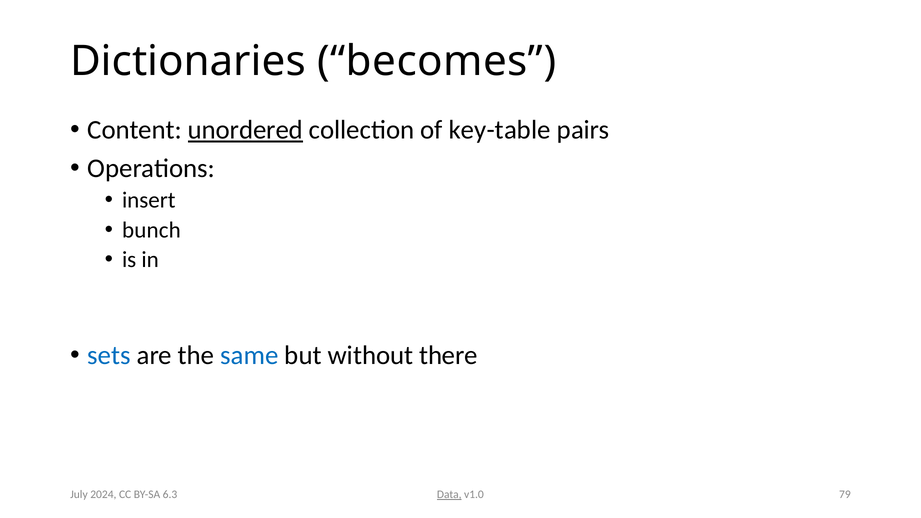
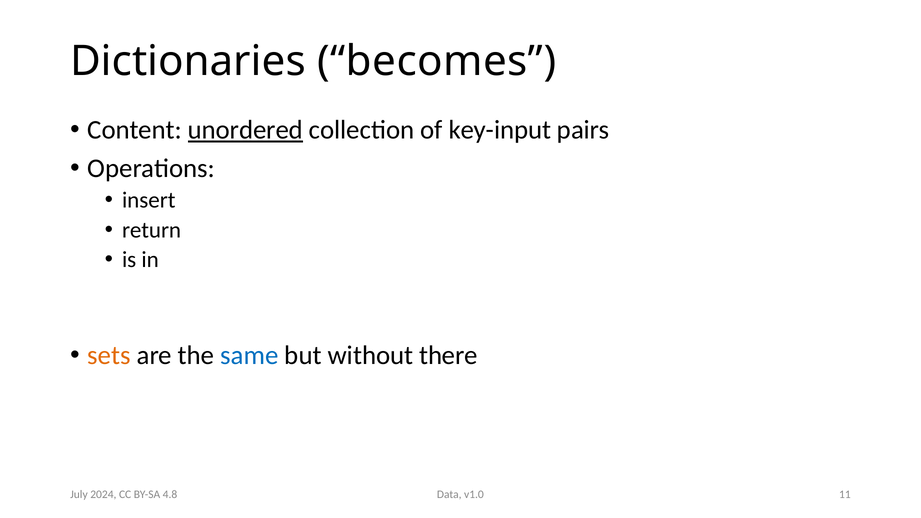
key-table: key-table -> key-input (500, 130)
bunch: bunch -> return (152, 230)
sets colour: blue -> orange (109, 355)
Data underline: present -> none (449, 495)
79: 79 -> 11 (845, 495)
6.3: 6.3 -> 4.8 (170, 495)
